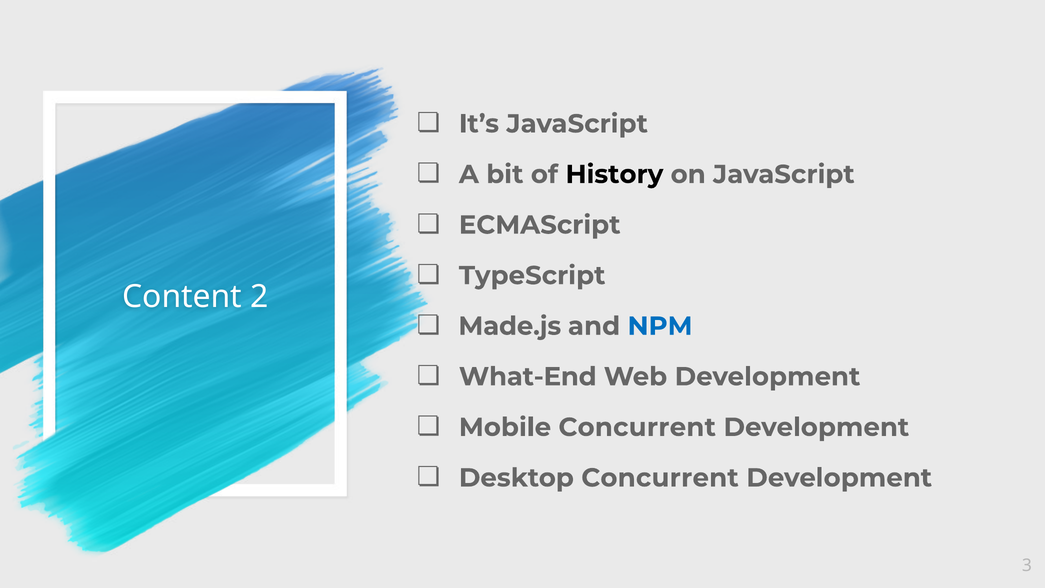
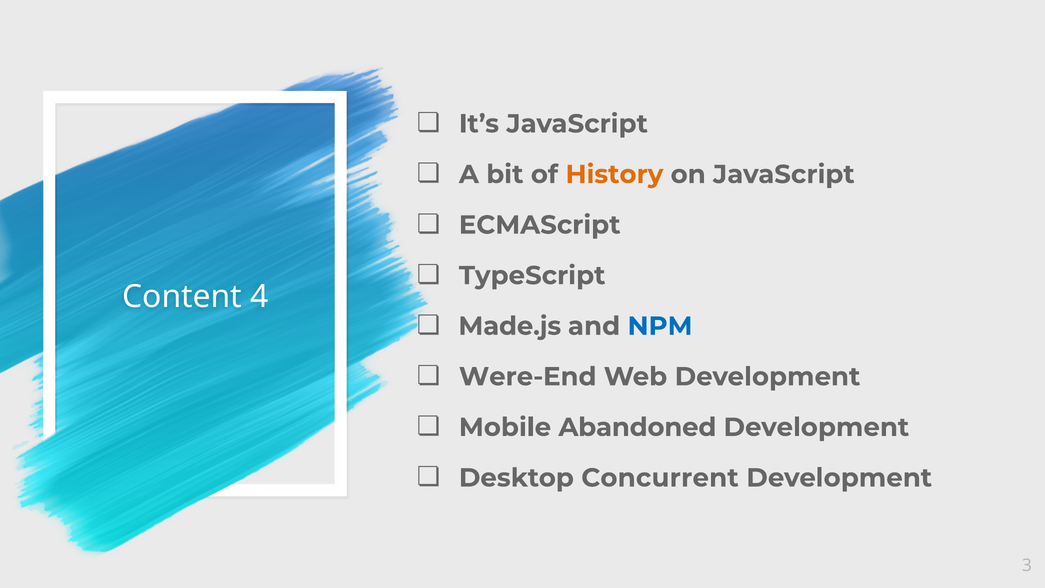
History colour: black -> orange (614, 174)
2: 2 -> 4 (259, 297)
What-End: What-End -> Were-End (528, 377)
Mobile Concurrent: Concurrent -> Abandoned (637, 427)
